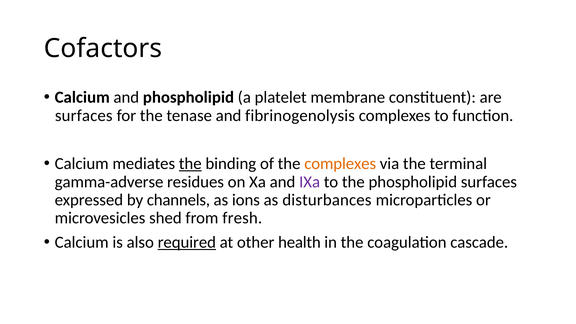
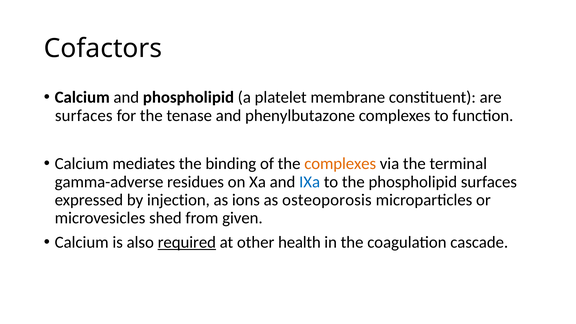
fibrinogenolysis: fibrinogenolysis -> phenylbutazone (300, 115)
the underline: present -> none (190, 164)
IXa colour: purple -> blue (310, 182)
channels: channels -> injection (178, 200)
disturbances: disturbances -> osteoporosis (327, 200)
fresh: fresh -> given (242, 218)
